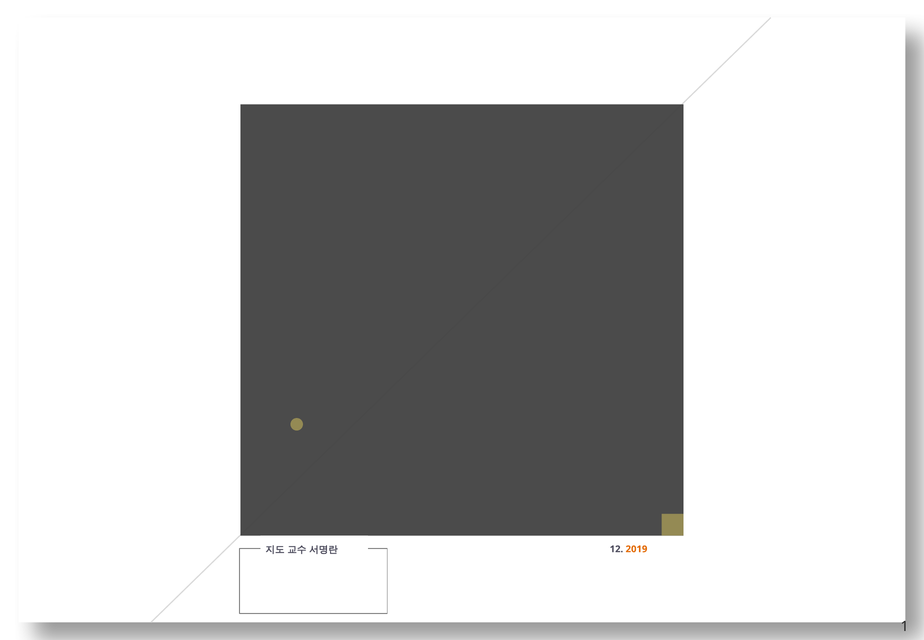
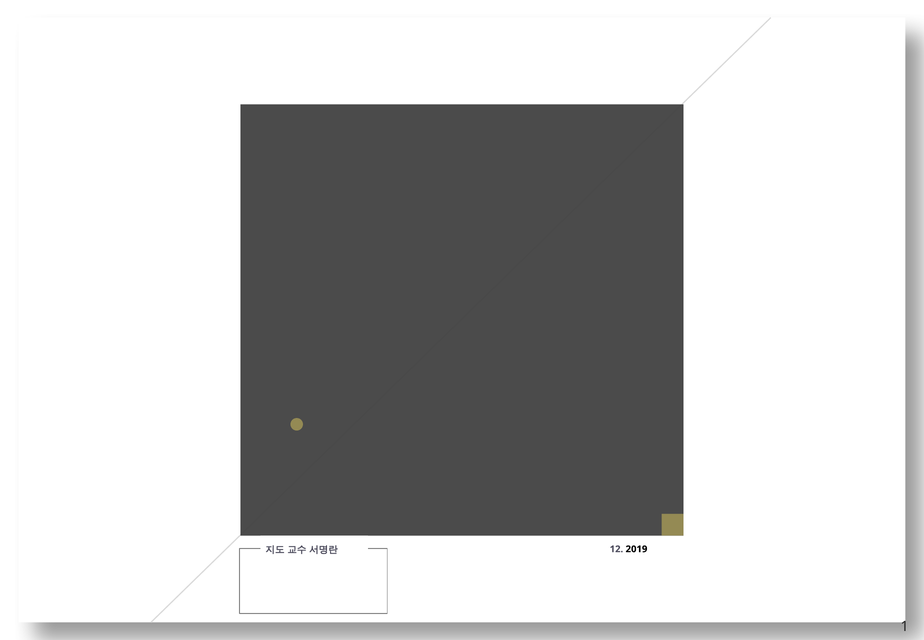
2019 colour: orange -> black (636, 549)
